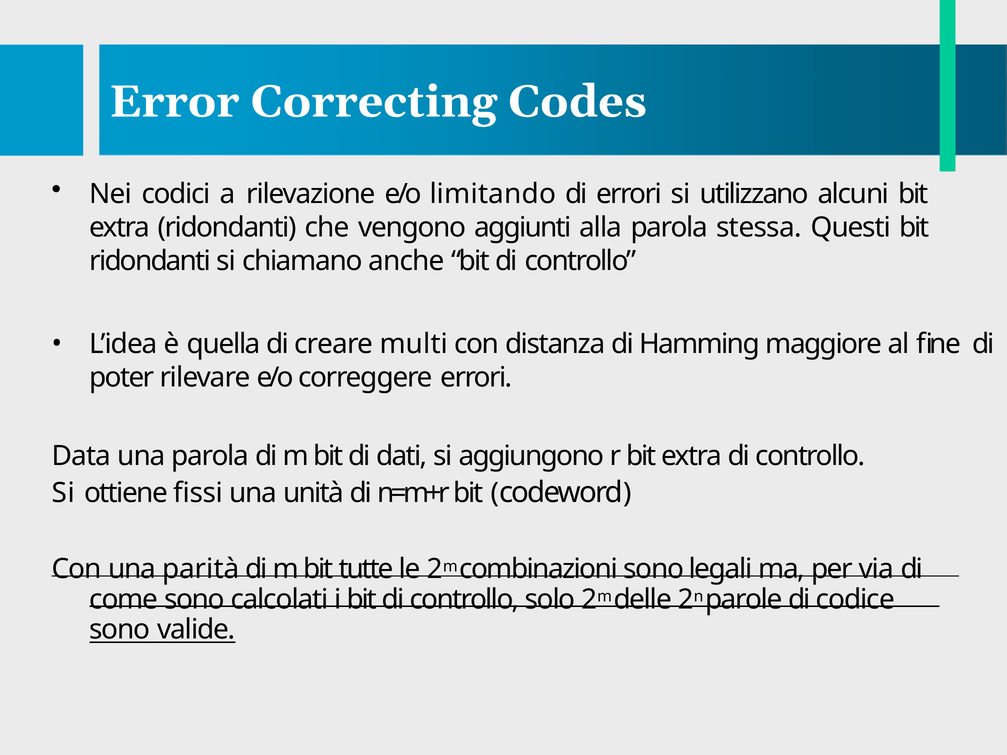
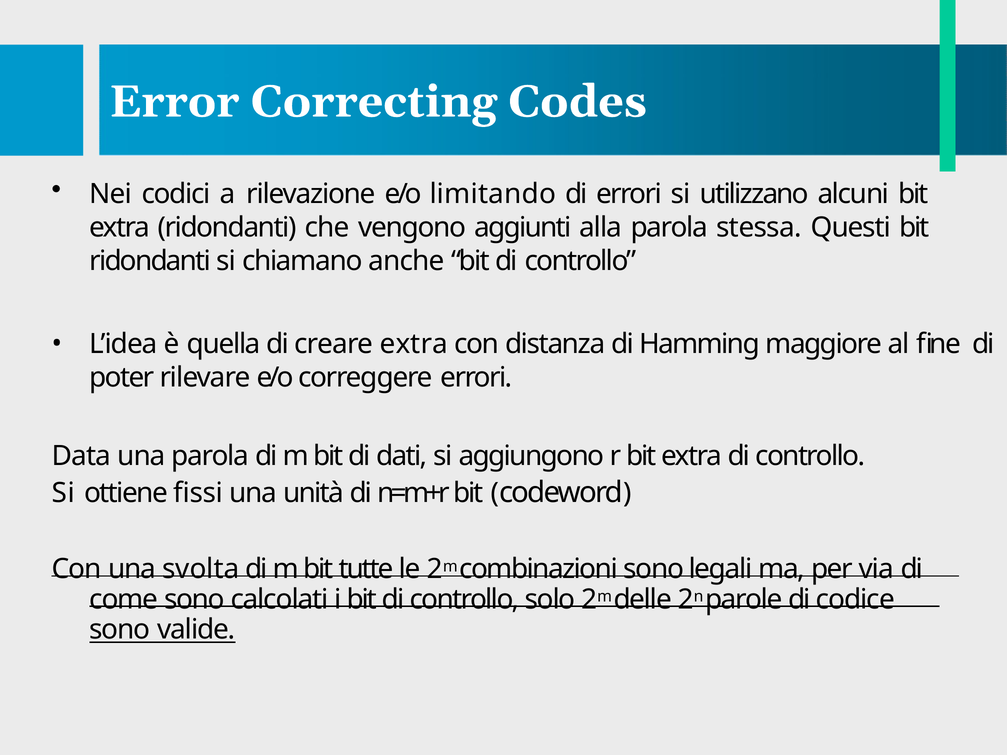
creare multi: multi -> extra (414, 344)
parità: parità -> svolta (201, 569)
